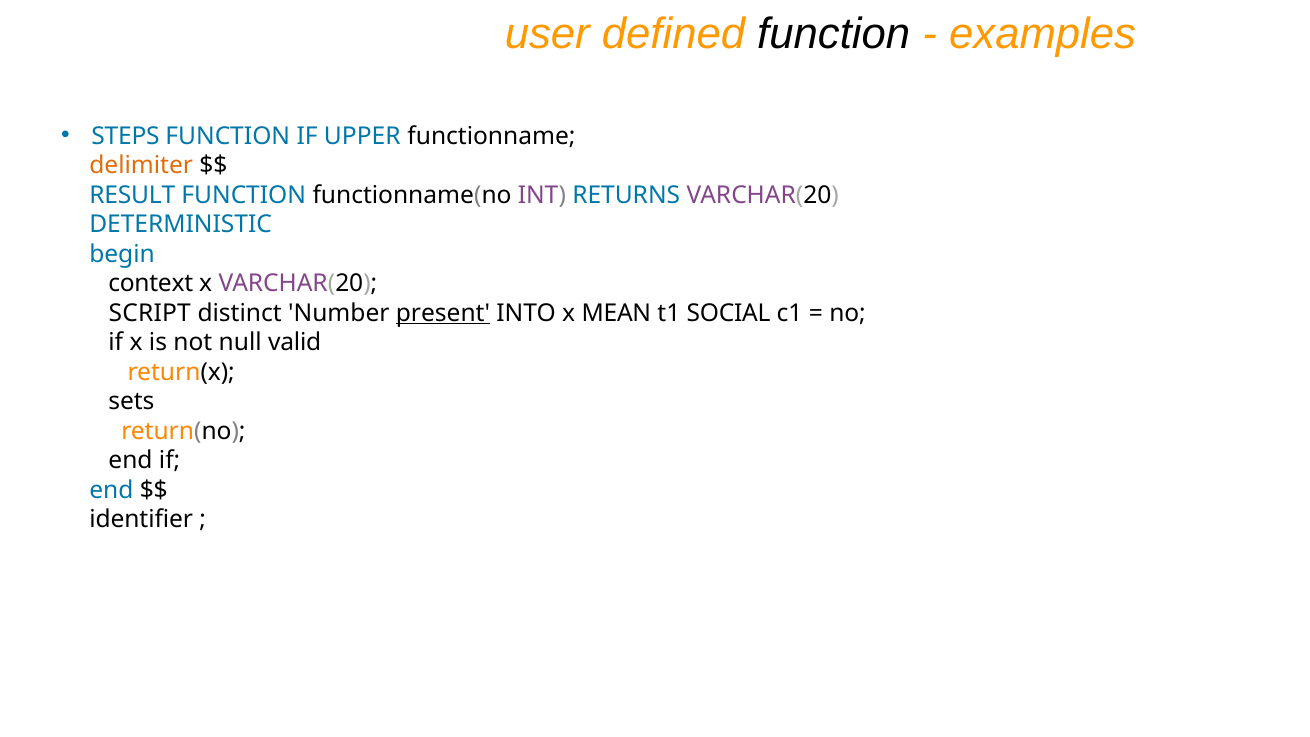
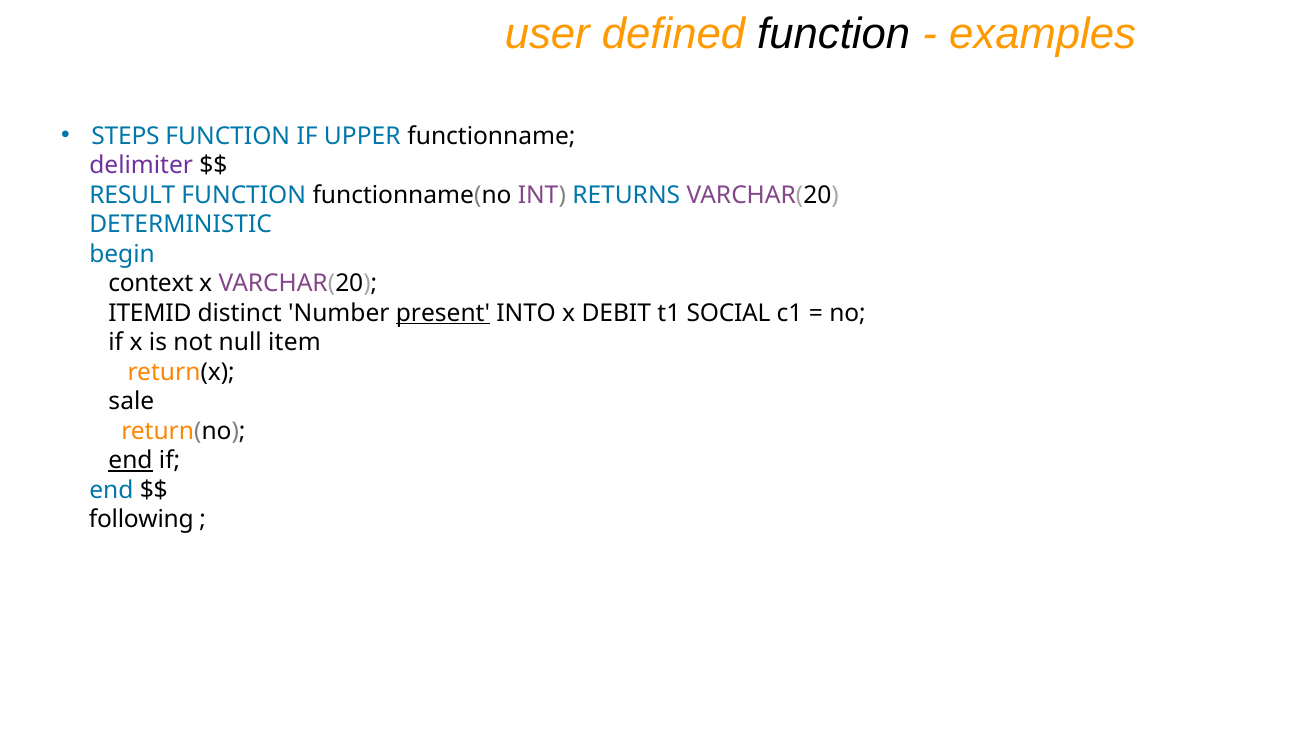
delimiter colour: orange -> purple (141, 166)
SCRIPT: SCRIPT -> ITEMID (150, 313)
MEAN: MEAN -> DEBIT (616, 313)
valid: valid -> item (294, 342)
sets: sets -> sale (131, 401)
end underline: none -> present (131, 460)
identifier: identifier -> following (141, 519)
